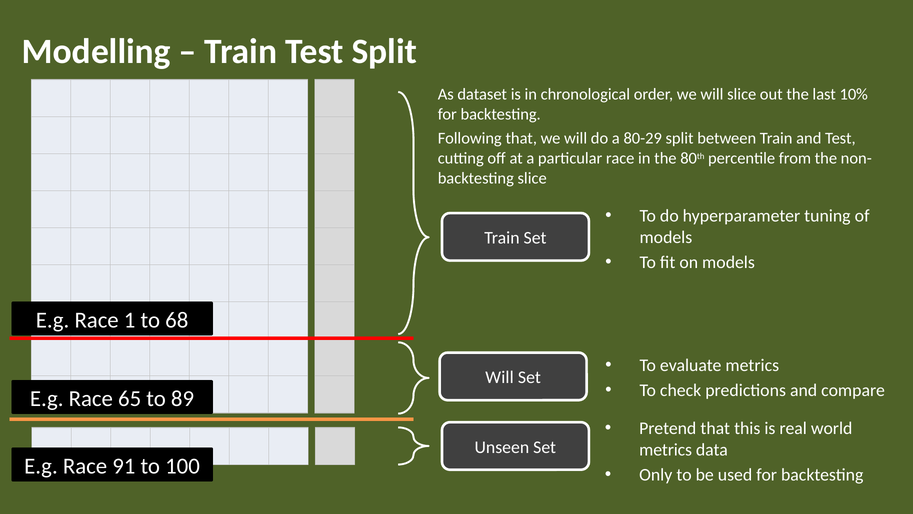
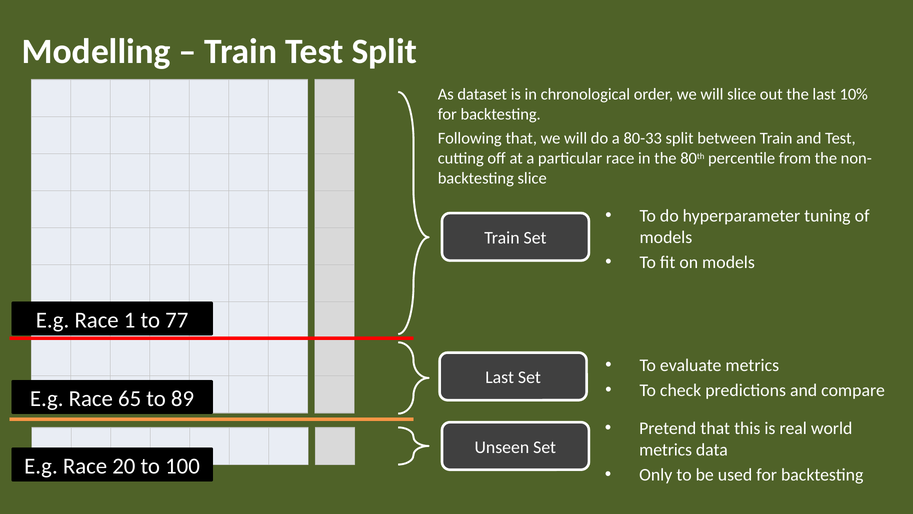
80-29: 80-29 -> 80-33 (643, 138)
68: 68 -> 77 (177, 320)
Will: Will -> Last (500, 377)
91: 91 -> 20 (124, 466)
